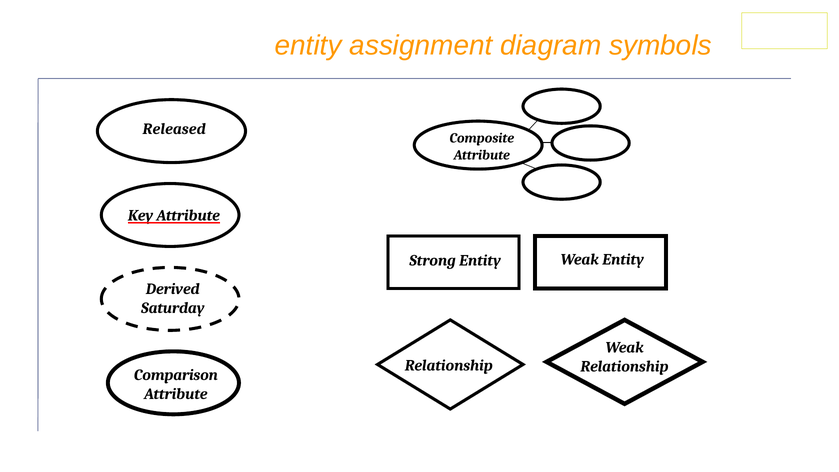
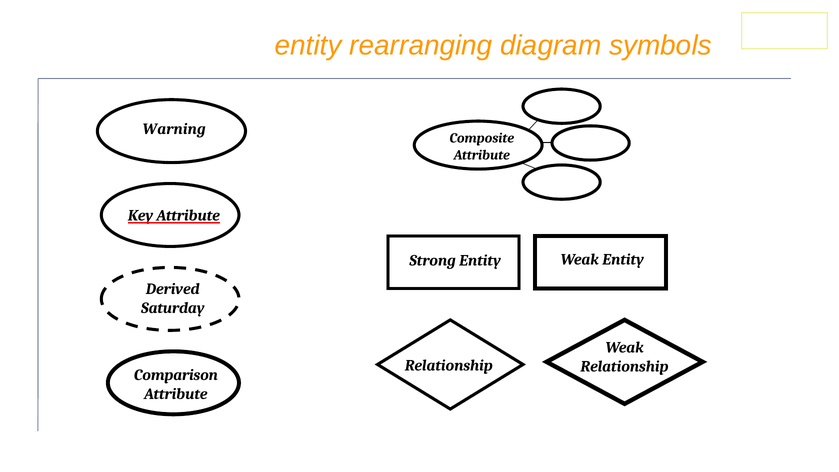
assignment: assignment -> rearranging (421, 46)
Released: Released -> Warning (174, 129)
